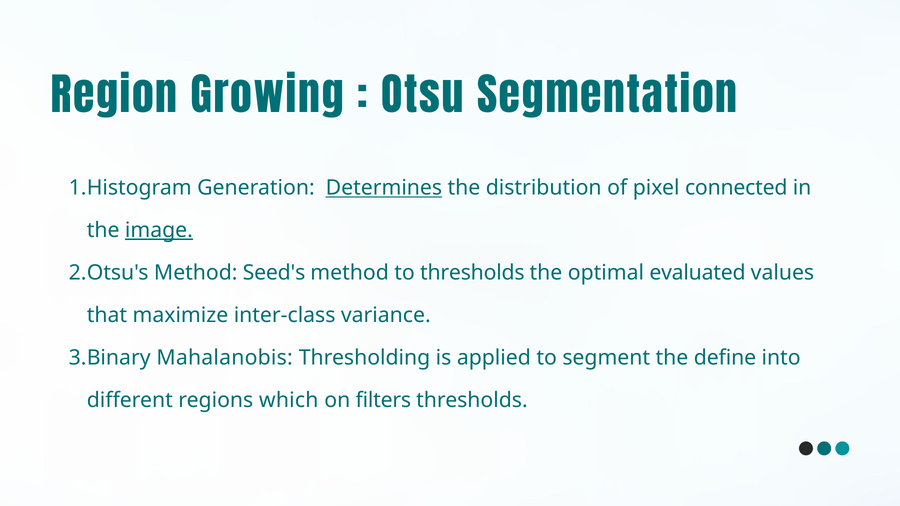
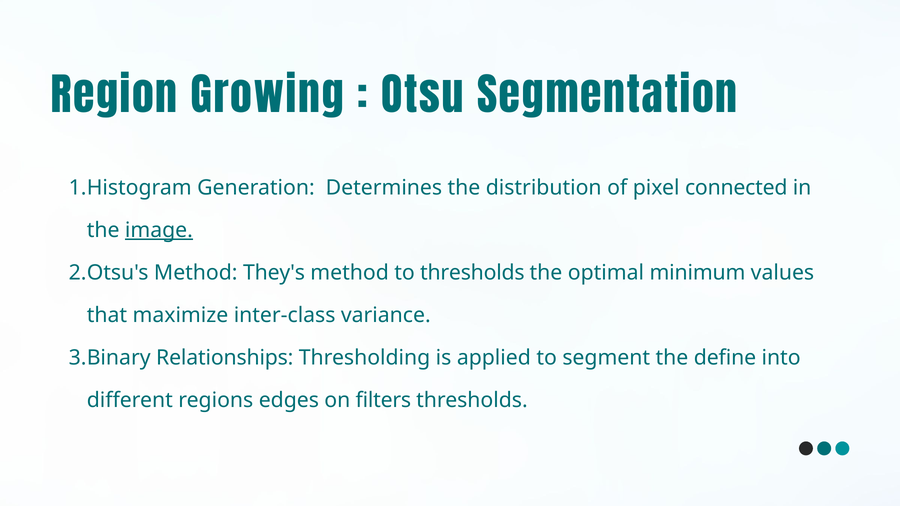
Determines underline: present -> none (384, 188)
Seed's: Seed's -> They's (274, 273)
evaluated: evaluated -> minimum (697, 273)
Mahalanobis: Mahalanobis -> Relationships (225, 358)
which: which -> edges (289, 400)
